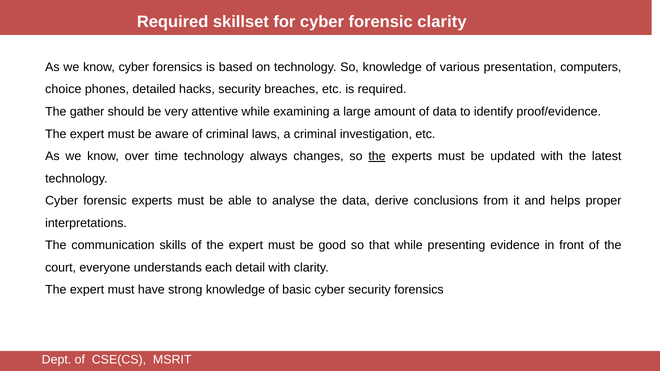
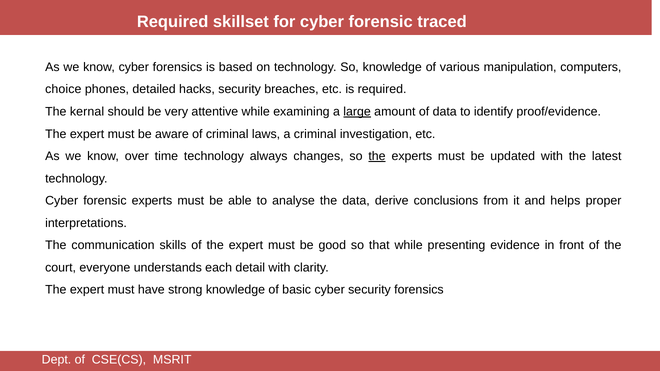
forensic clarity: clarity -> traced (442, 22)
presentation: presentation -> manipulation (520, 67)
gather: gather -> kernal (87, 112)
large underline: none -> present (357, 112)
